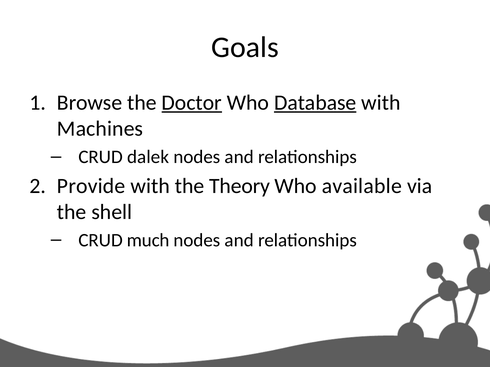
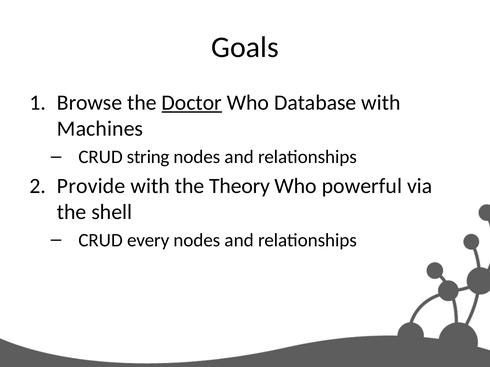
Database underline: present -> none (315, 103)
dalek: dalek -> string (148, 157)
available: available -> powerful (362, 186)
much: much -> every (148, 240)
